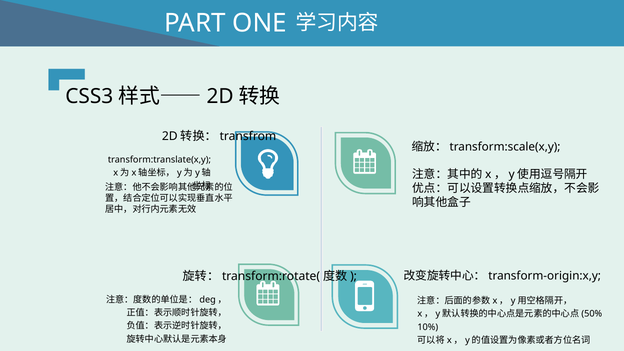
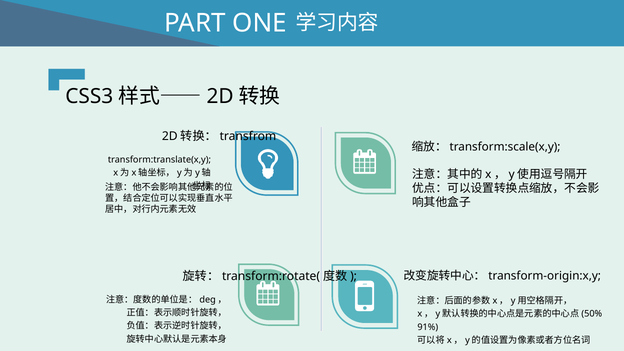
10%: 10% -> 91% (428, 327)
